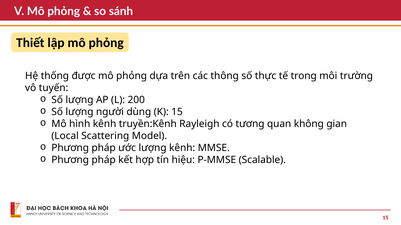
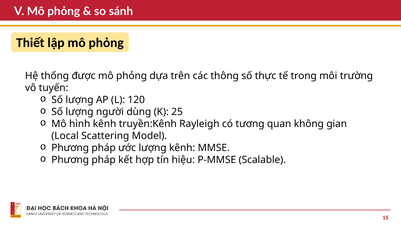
200: 200 -> 120 (136, 100)
K 15: 15 -> 25 (177, 112)
